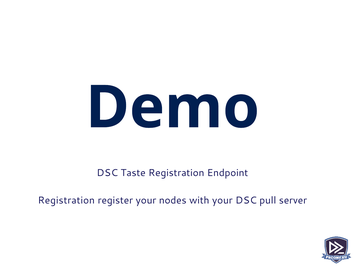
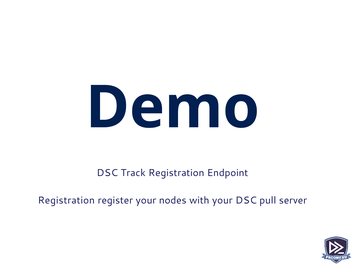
Taste: Taste -> Track (133, 173)
